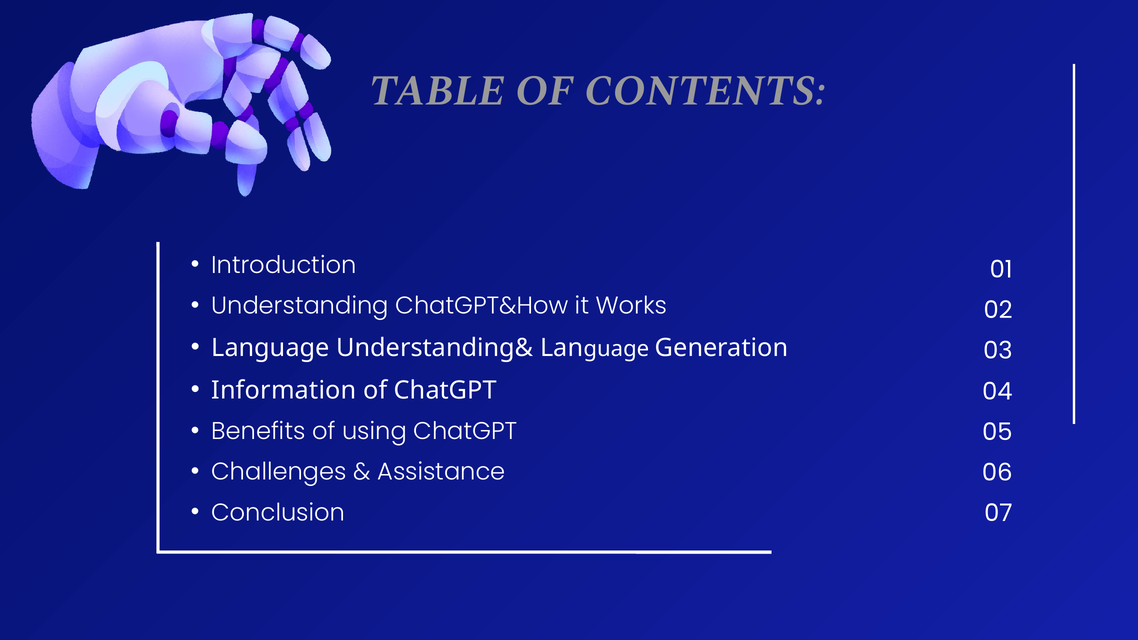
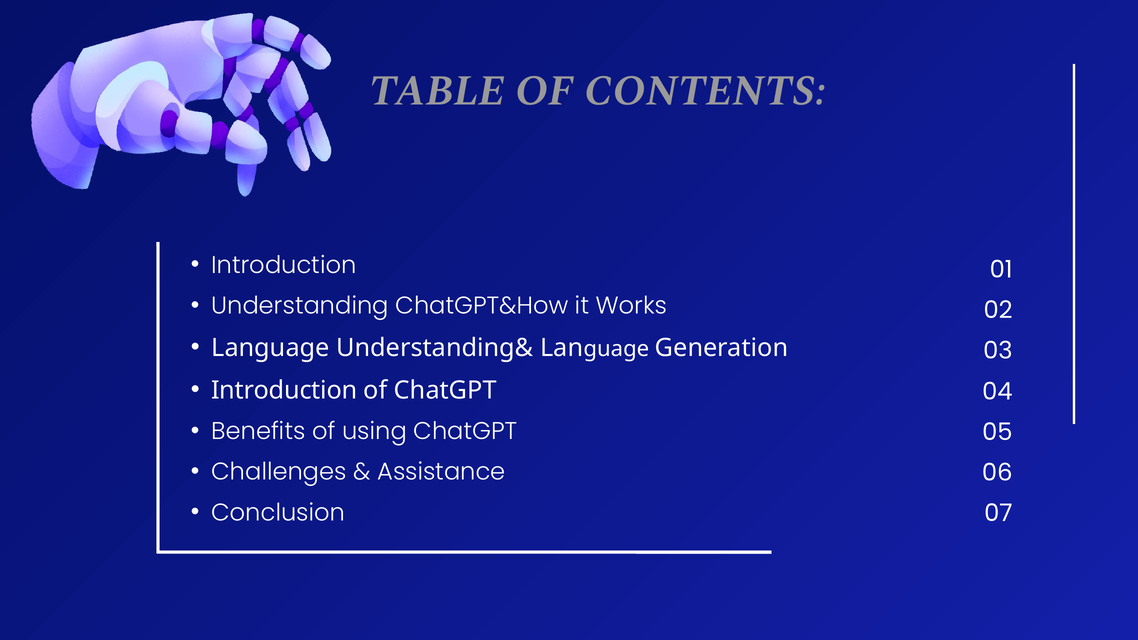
Information: Information -> Introduction (284, 390)
